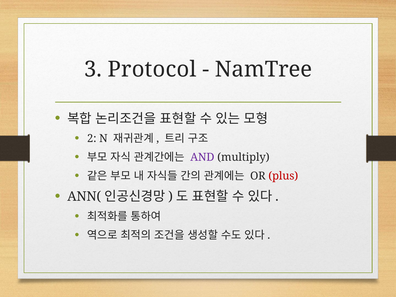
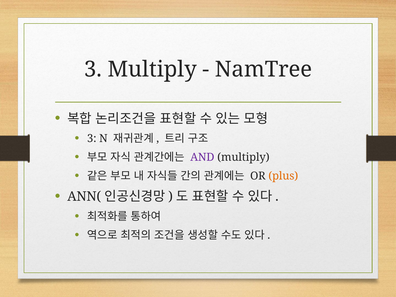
3 Protocol: Protocol -> Multiply (152, 69)
2: 2 -> 3 (92, 139)
plus colour: red -> orange (283, 176)
